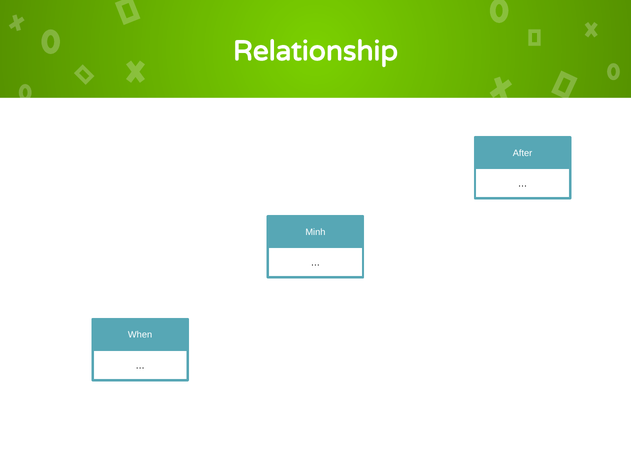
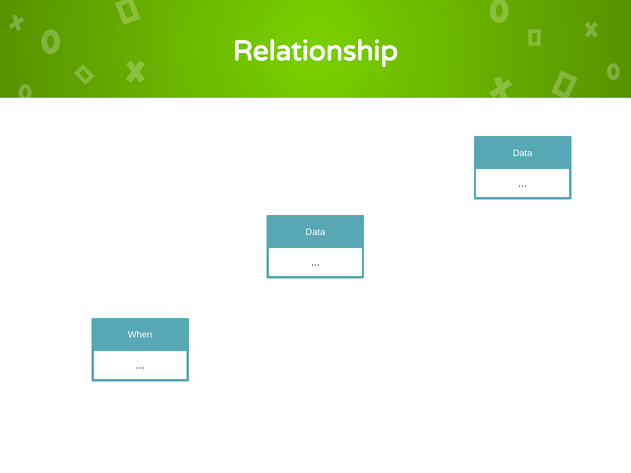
After: After -> Data (523, 153)
Minh: Minh -> Data (315, 232)
